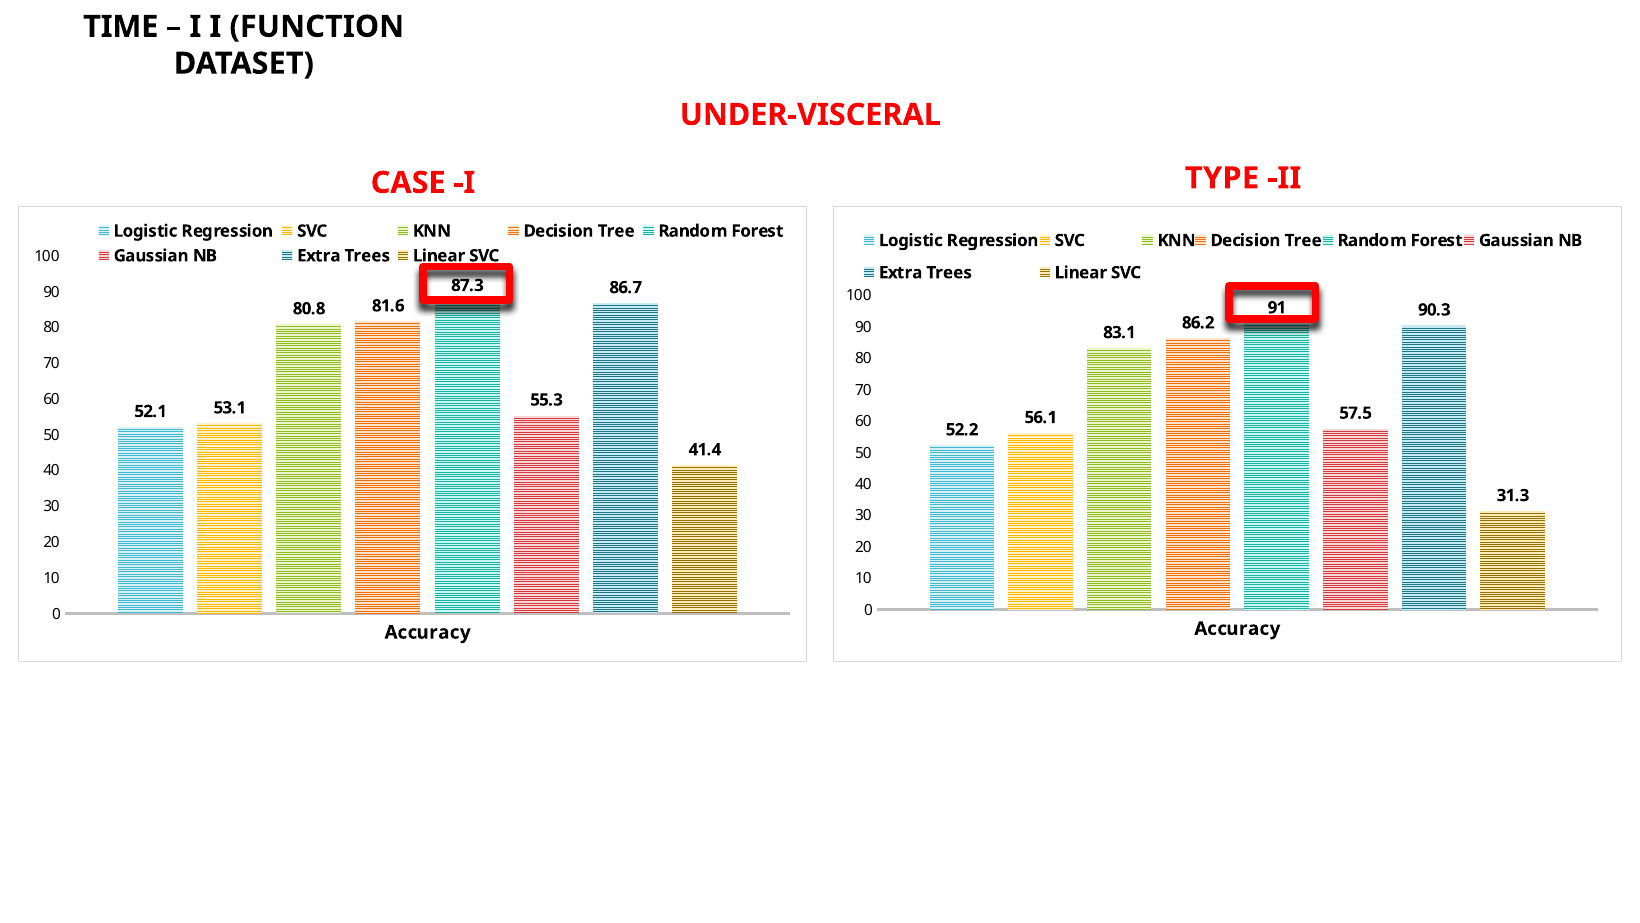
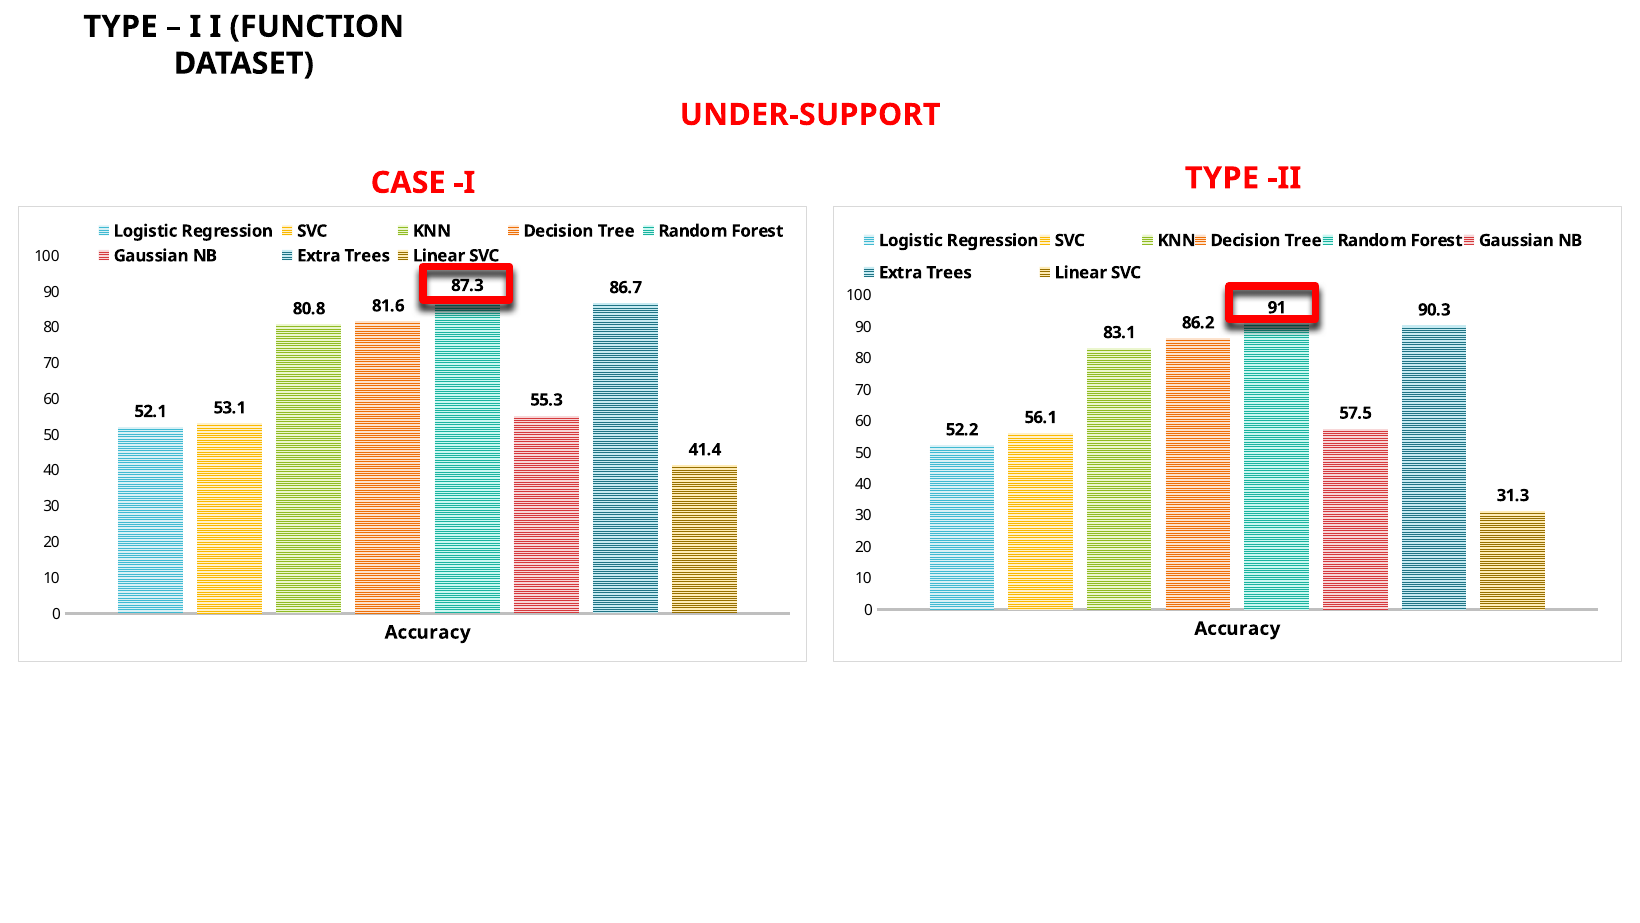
TIME: TIME -> TYPE (120, 27)
UNDER-VISCERAL: UNDER-VISCERAL -> UNDER-SUPPORT (810, 115)
